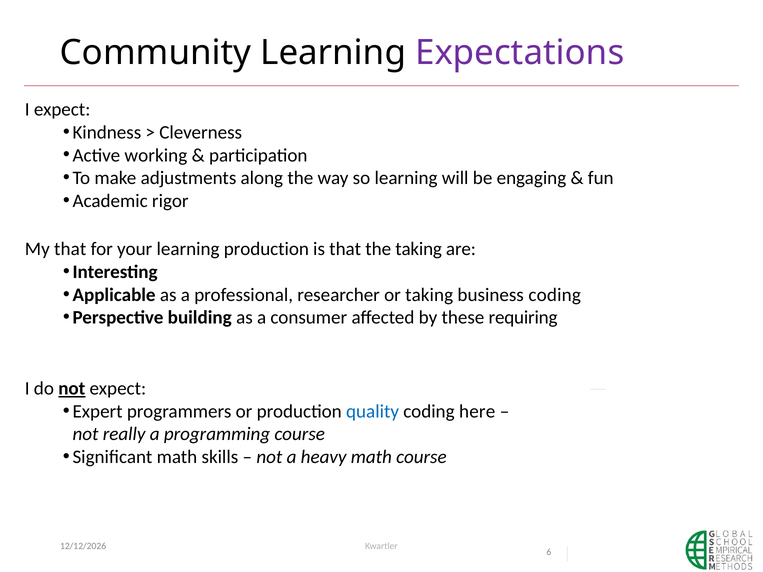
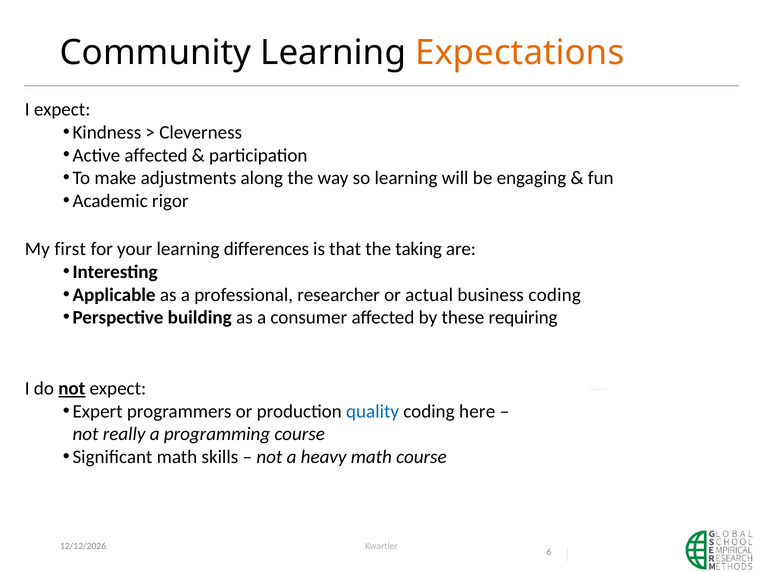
Expectations colour: purple -> orange (520, 53)
Active working: working -> affected (156, 155)
My that: that -> first (70, 249)
learning production: production -> differences (266, 249)
or taking: taking -> actual (429, 295)
